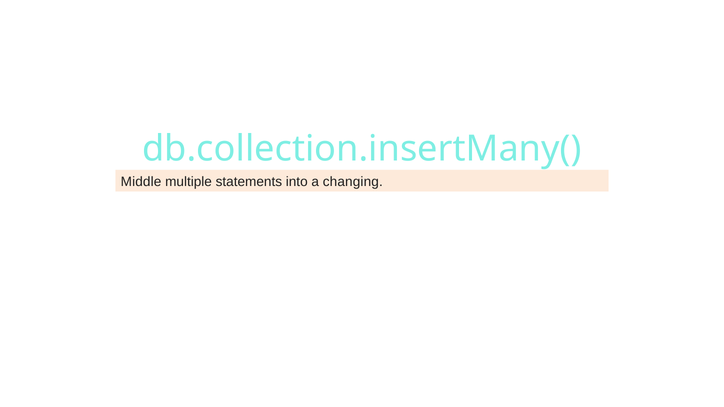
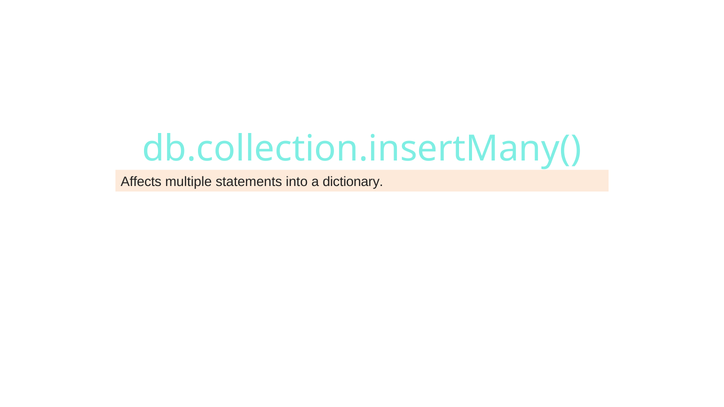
Middle: Middle -> Affects (141, 182)
changing: changing -> dictionary (353, 182)
